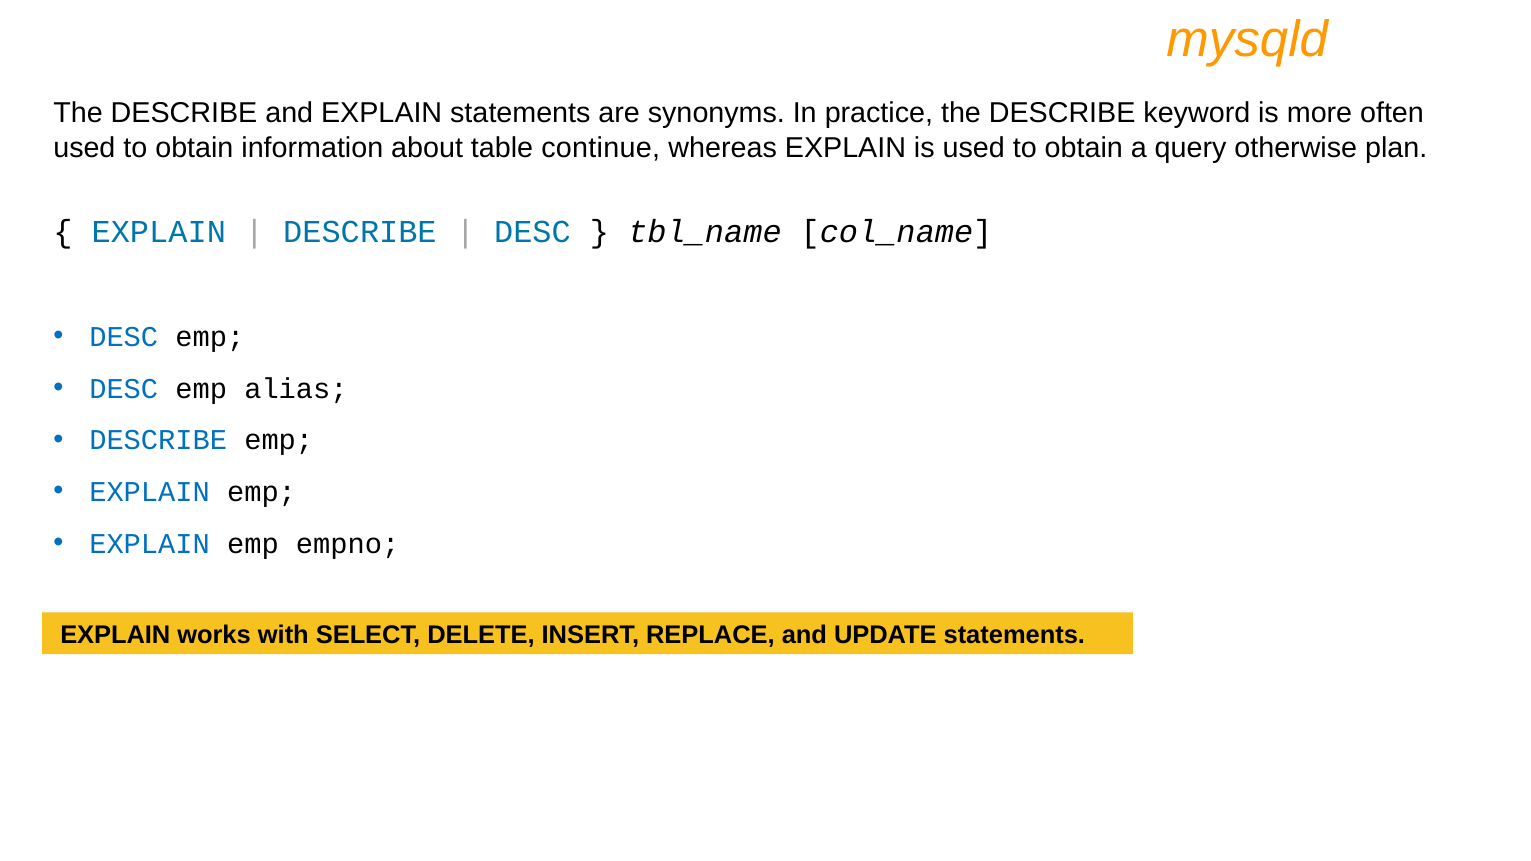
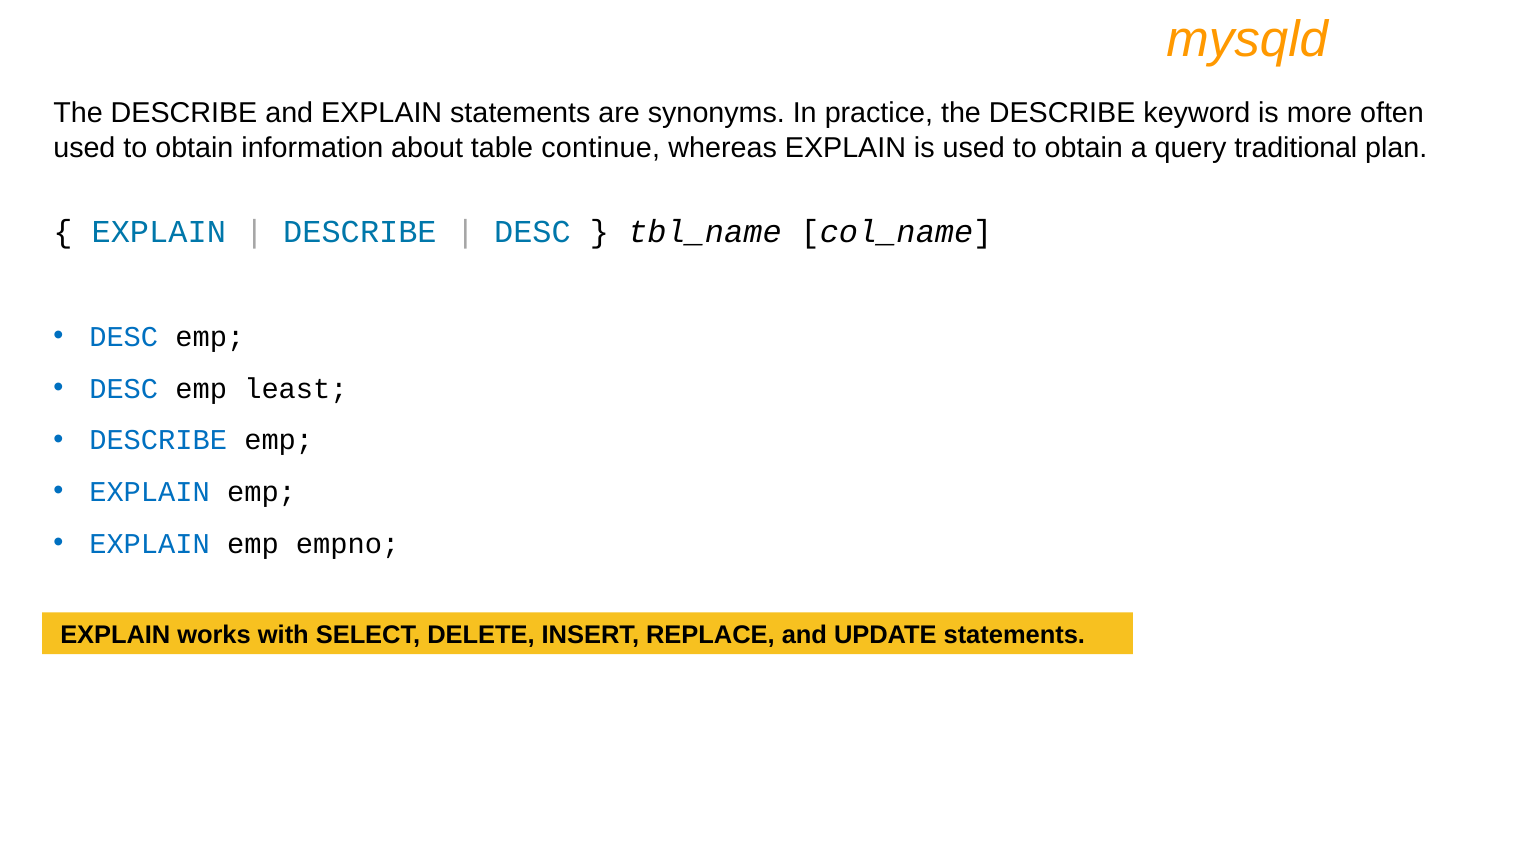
otherwise: otherwise -> traditional (1296, 148)
alias: alias -> least (296, 389)
